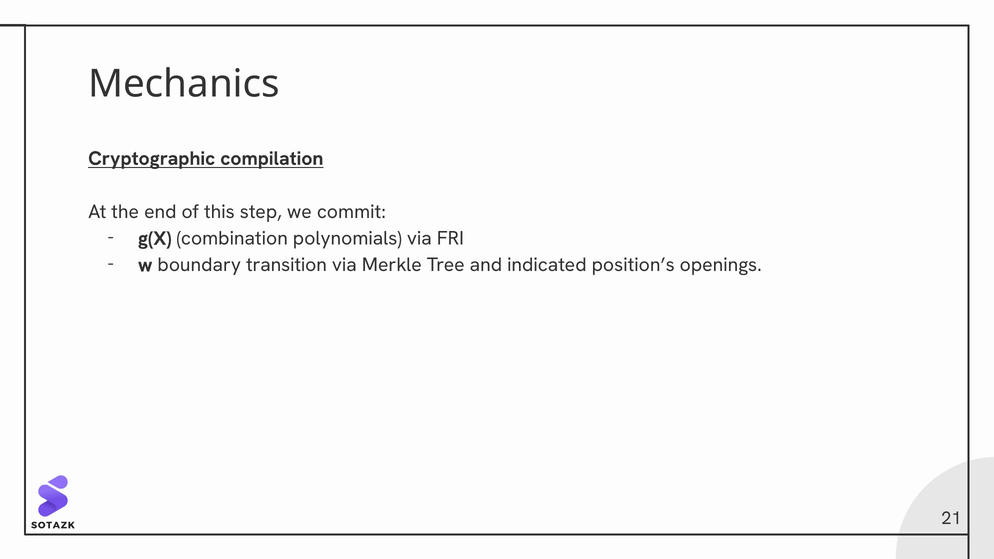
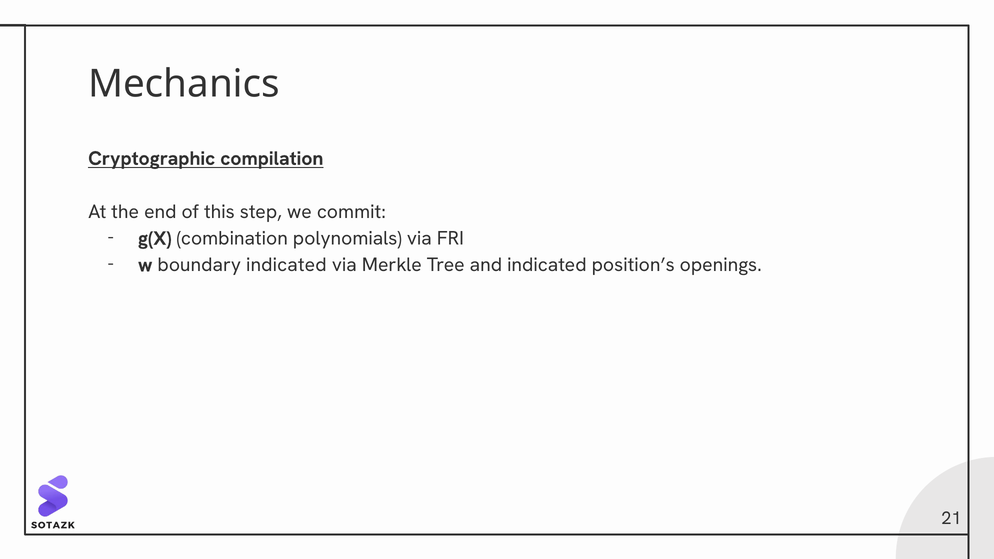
boundary transition: transition -> indicated (286, 265)
